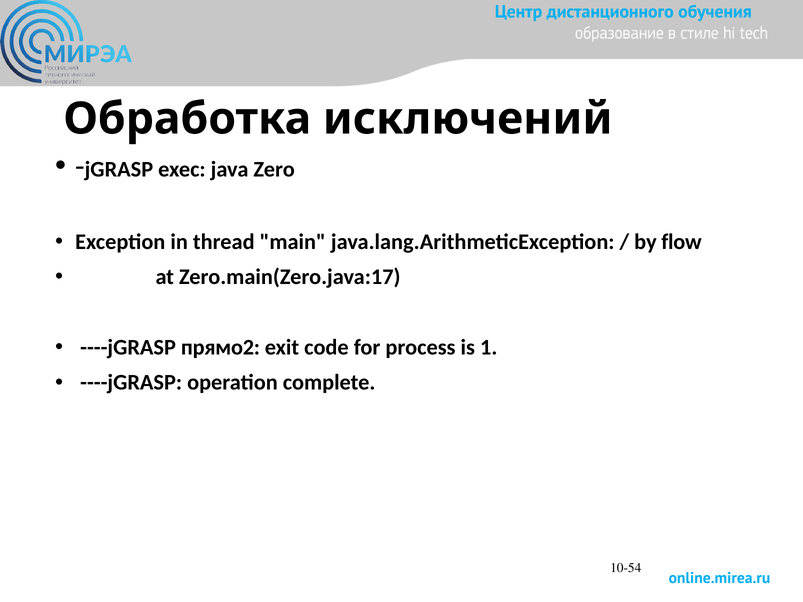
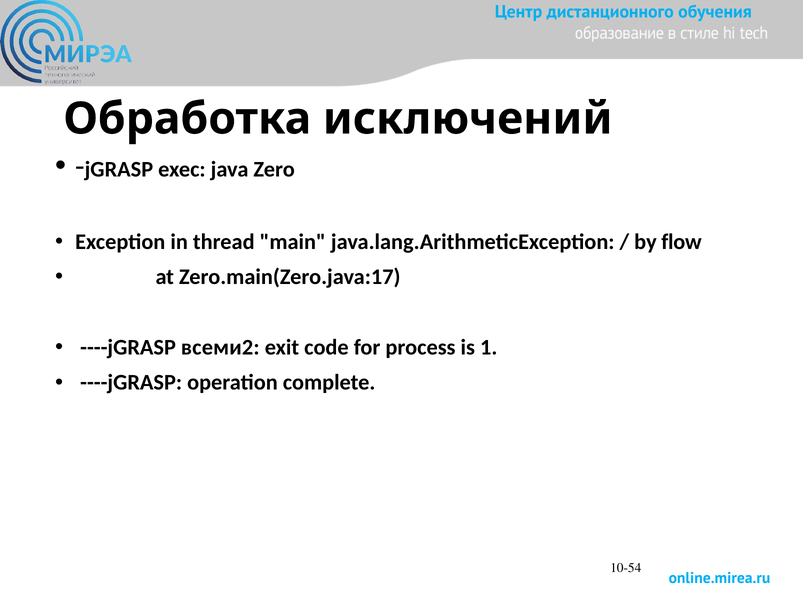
прямо2: прямо2 -> всеми2 (220, 348)
